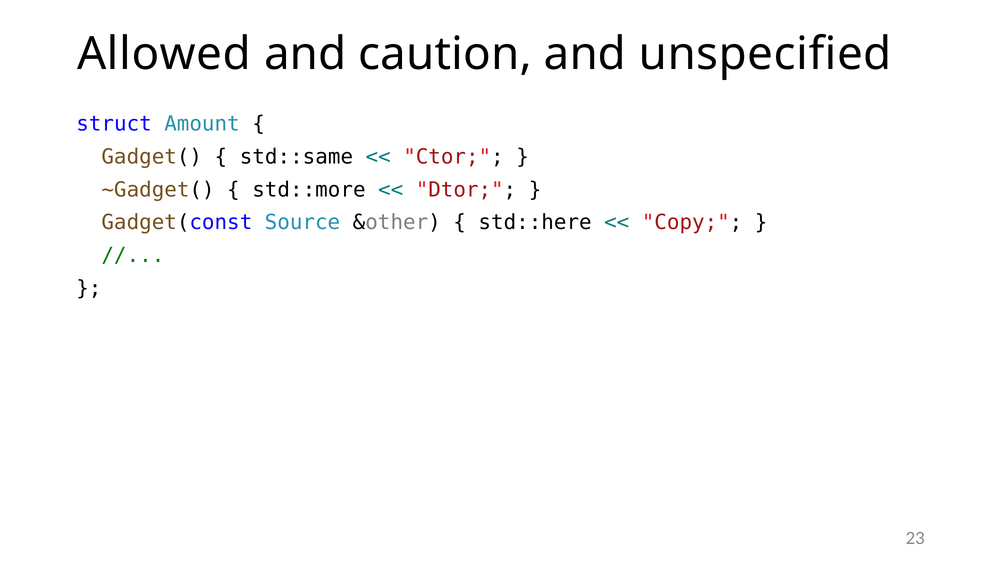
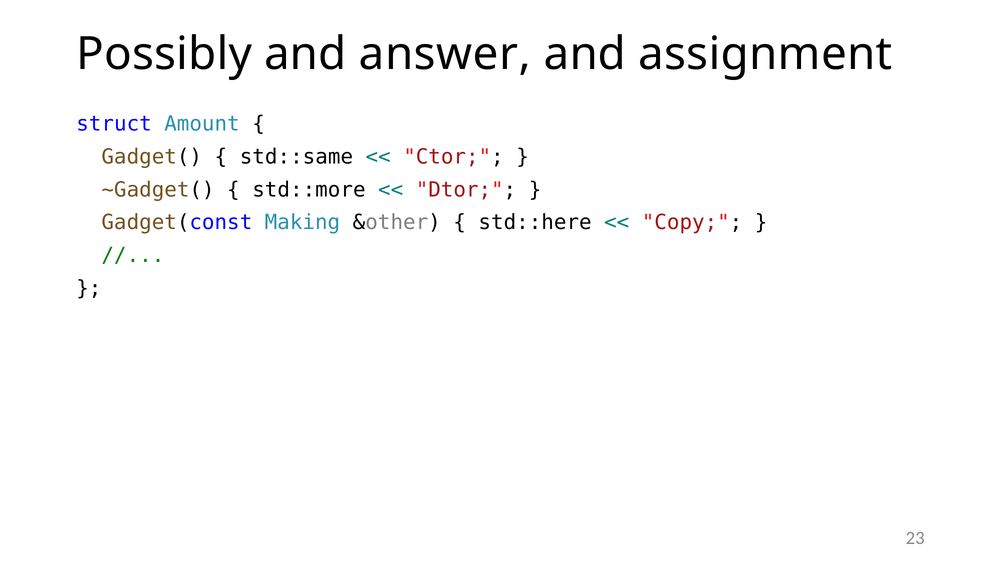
Allowed: Allowed -> Possibly (164, 54)
caution: caution -> answer (445, 54)
unspecified: unspecified -> assignment (765, 54)
Source: Source -> Making (302, 223)
